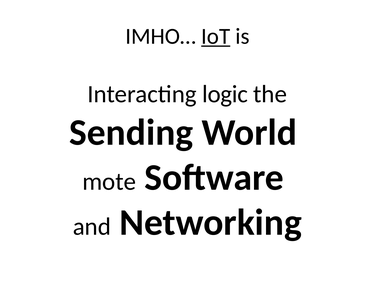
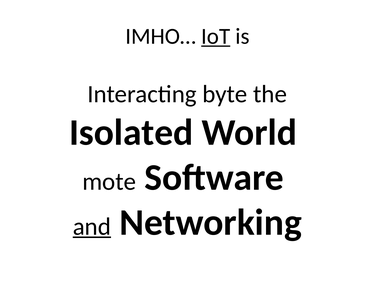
logic: logic -> byte (225, 94)
Sending: Sending -> Isolated (131, 133)
and underline: none -> present (92, 227)
